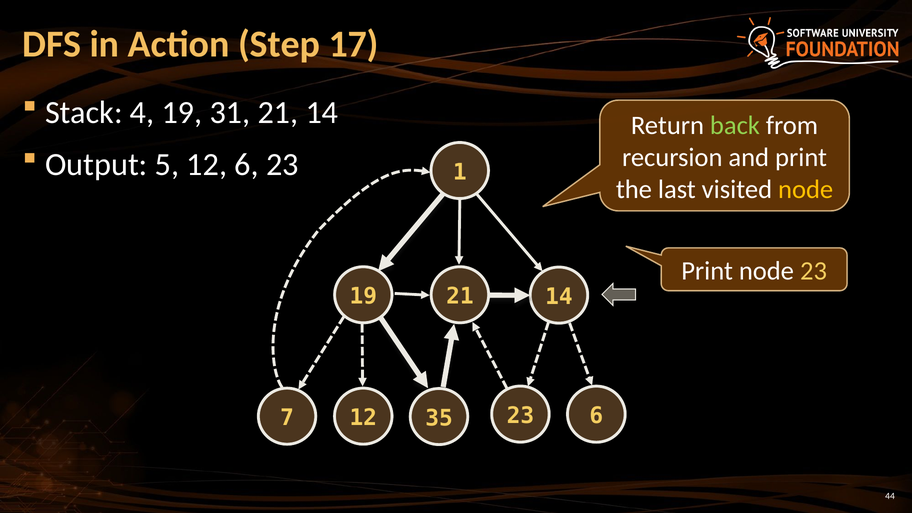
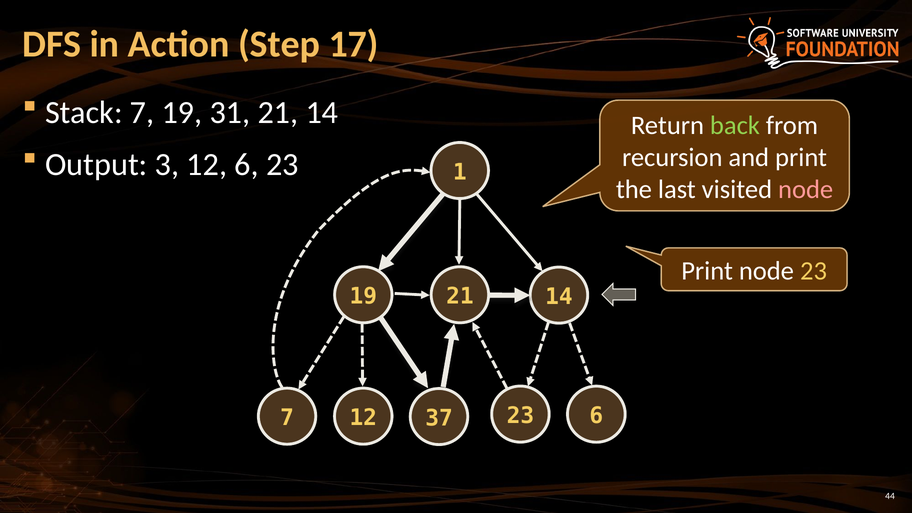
Stack 4: 4 -> 7 (142, 112)
5: 5 -> 3 (167, 164)
node colour: yellow -> pink (806, 189)
35: 35 -> 37 (439, 418)
